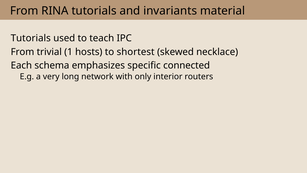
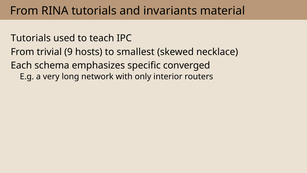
1: 1 -> 9 (68, 52)
shortest: shortest -> smallest (136, 52)
connected: connected -> converged (187, 65)
